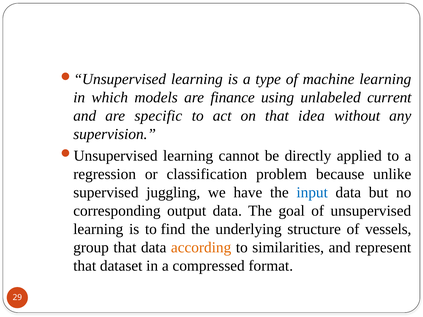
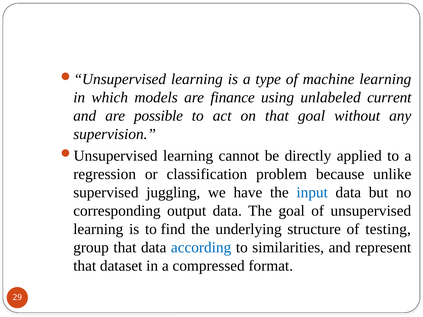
specific: specific -> possible (159, 116)
that idea: idea -> goal (312, 116)
vessels: vessels -> testing (388, 229)
according colour: orange -> blue (201, 248)
